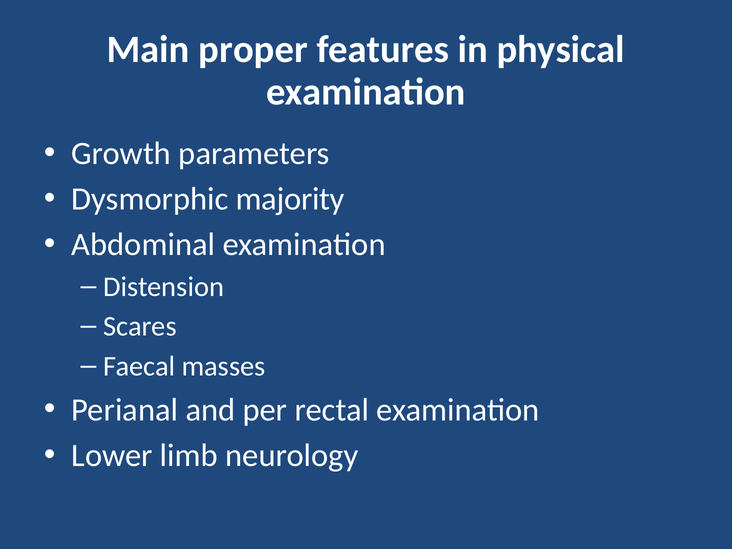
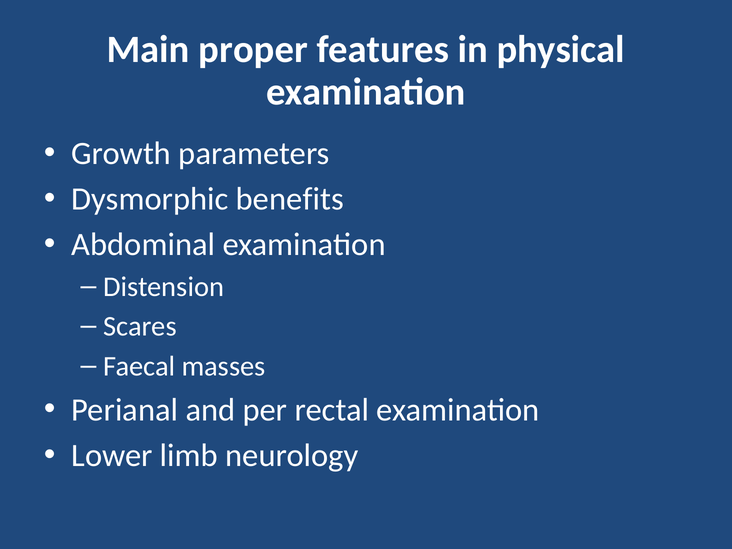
majority: majority -> benefits (290, 199)
